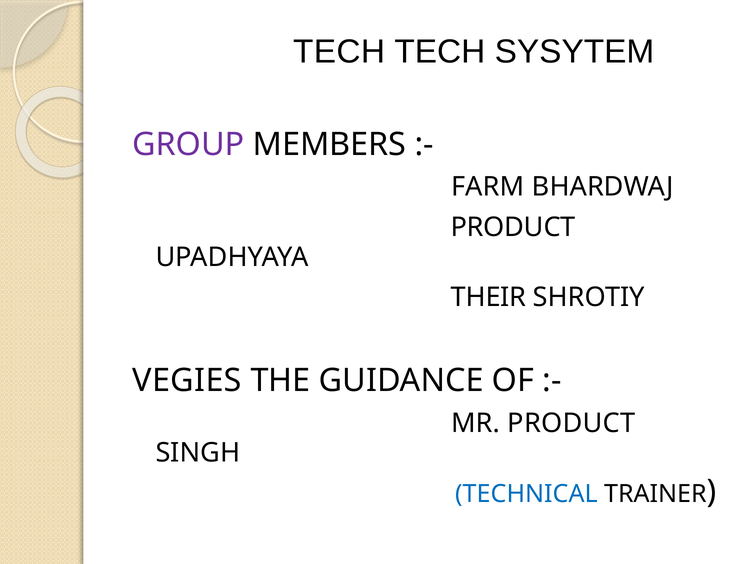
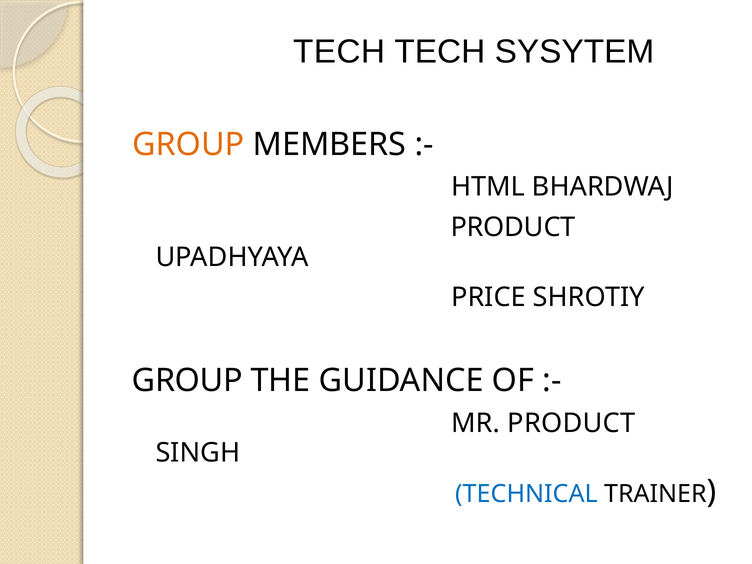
GROUP colour: purple -> orange (188, 144)
FARM: FARM -> HTML (488, 187)
THEIR: THEIR -> PRICE (488, 297)
VEGIES: VEGIES -> GROUP (187, 381)
